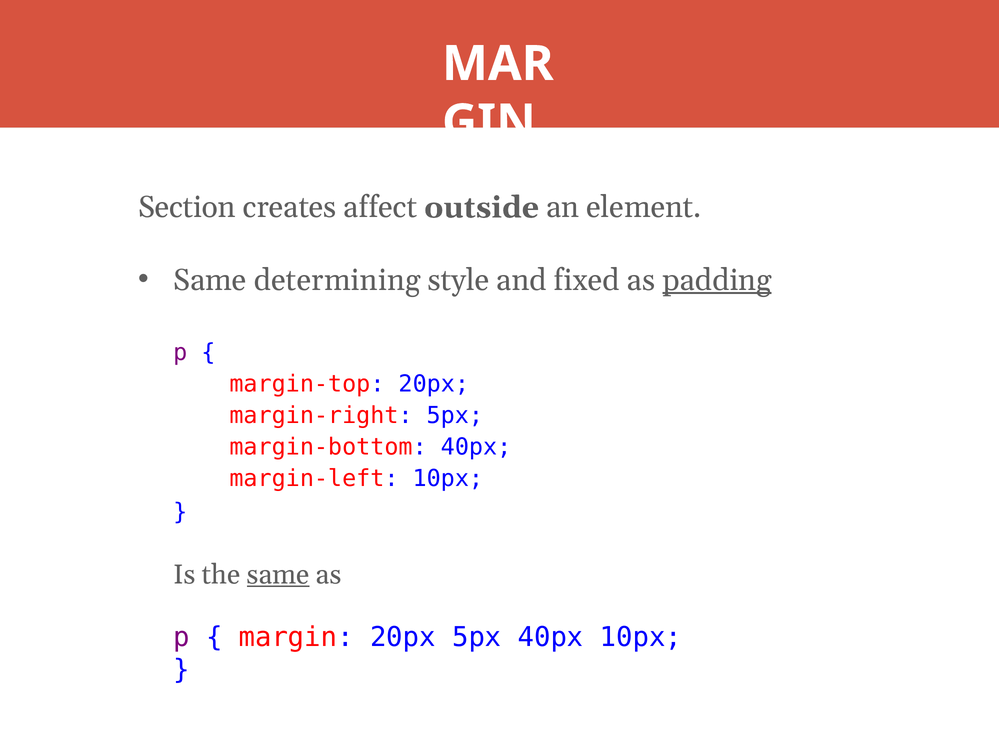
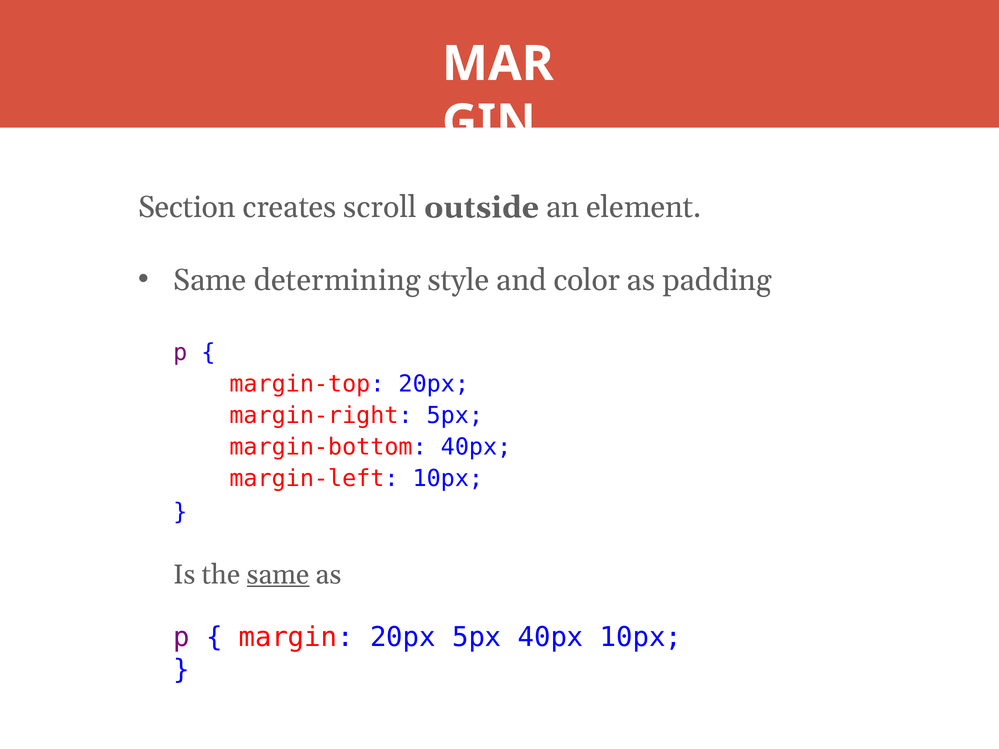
affect: affect -> scroll (380, 208)
fixed: fixed -> color (587, 280)
padding underline: present -> none (717, 280)
